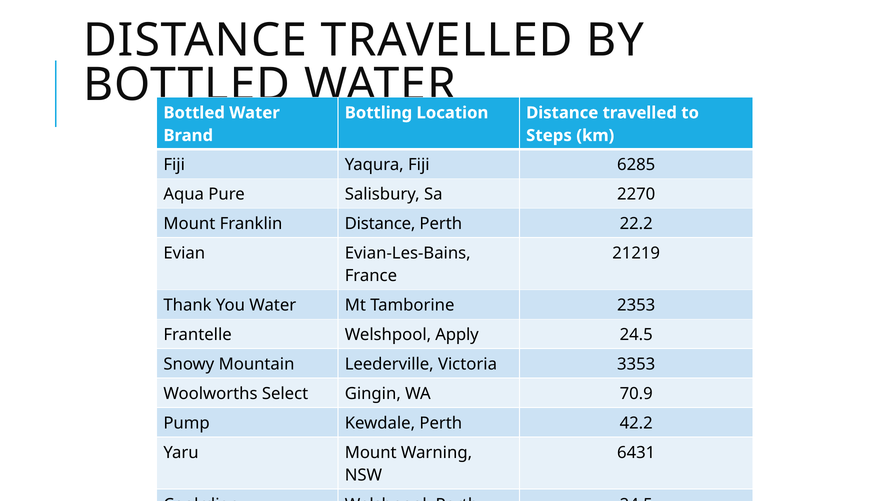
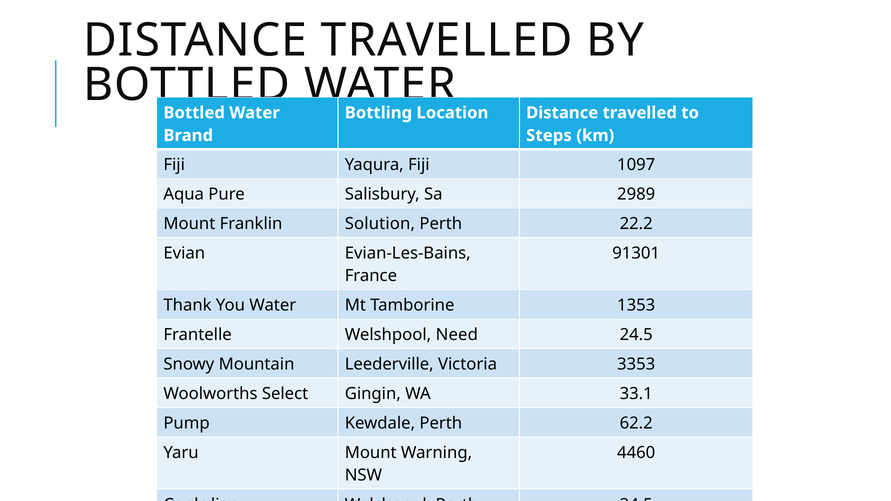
6285: 6285 -> 1097 (636, 165)
2270: 2270 -> 2989 (636, 194)
Franklin Distance: Distance -> Solution (380, 224)
21219: 21219 -> 91301 (636, 253)
2353: 2353 -> 1353 (636, 305)
Apply: Apply -> Need (457, 335)
70.9: 70.9 -> 33.1 (636, 394)
42.2: 42.2 -> 62.2 (636, 423)
6431: 6431 -> 4460 (636, 453)
